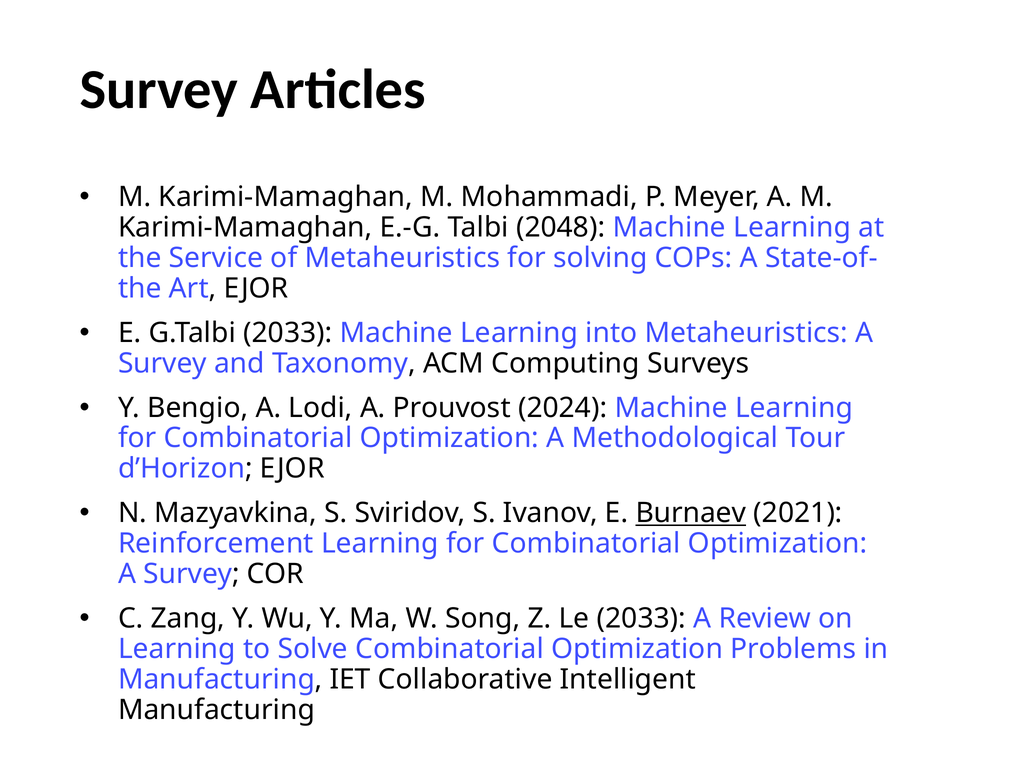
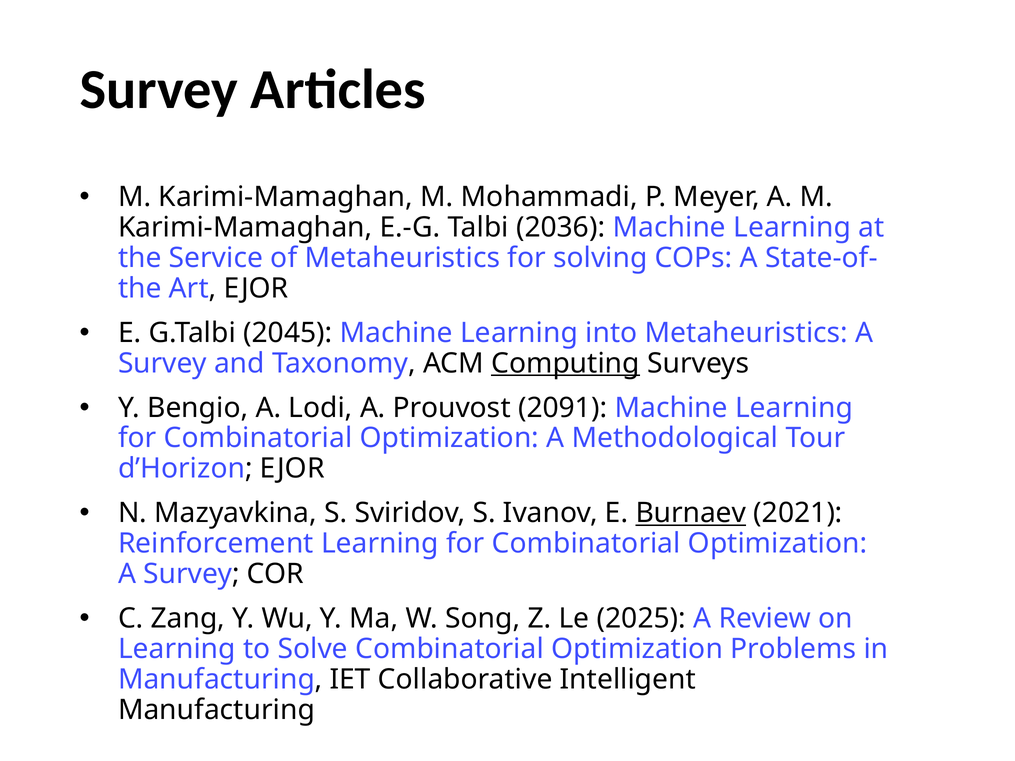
2048: 2048 -> 2036 (561, 227)
G.Talbi 2033: 2033 -> 2045 (288, 333)
Computing underline: none -> present (565, 363)
2024: 2024 -> 2091 (563, 408)
Le 2033: 2033 -> 2025 (641, 619)
